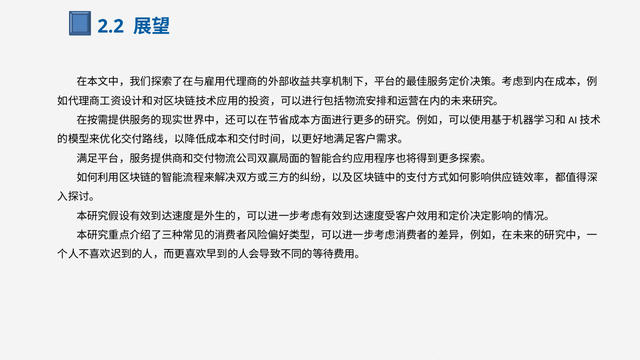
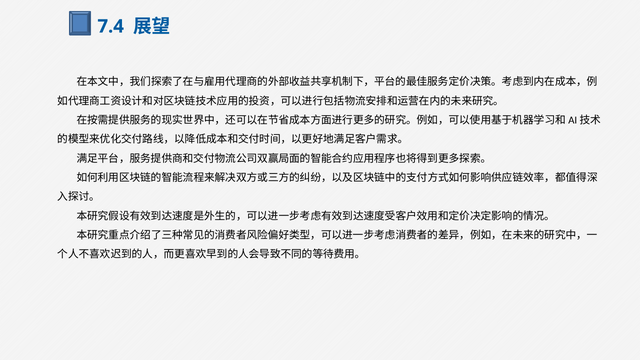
2.2: 2.2 -> 7.4 (111, 26)
